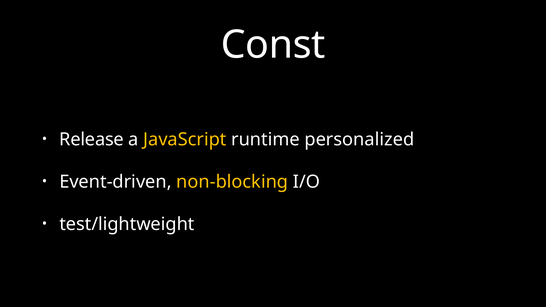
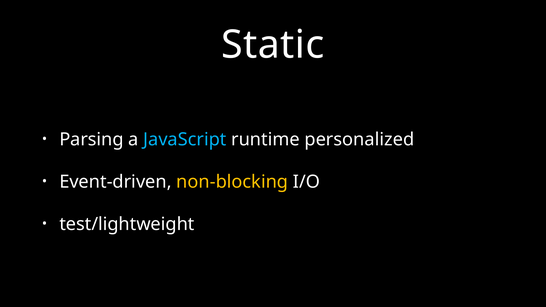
Const: Const -> Static (273, 45)
Release: Release -> Parsing (91, 139)
JavaScript colour: yellow -> light blue (185, 139)
